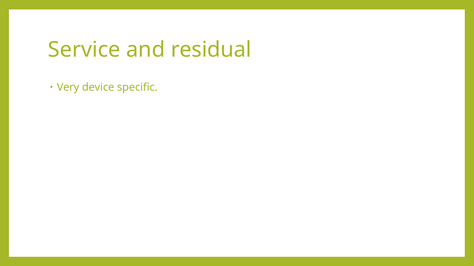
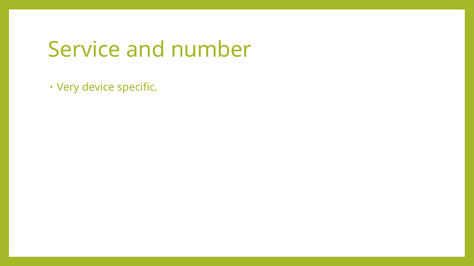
residual: residual -> number (211, 50)
